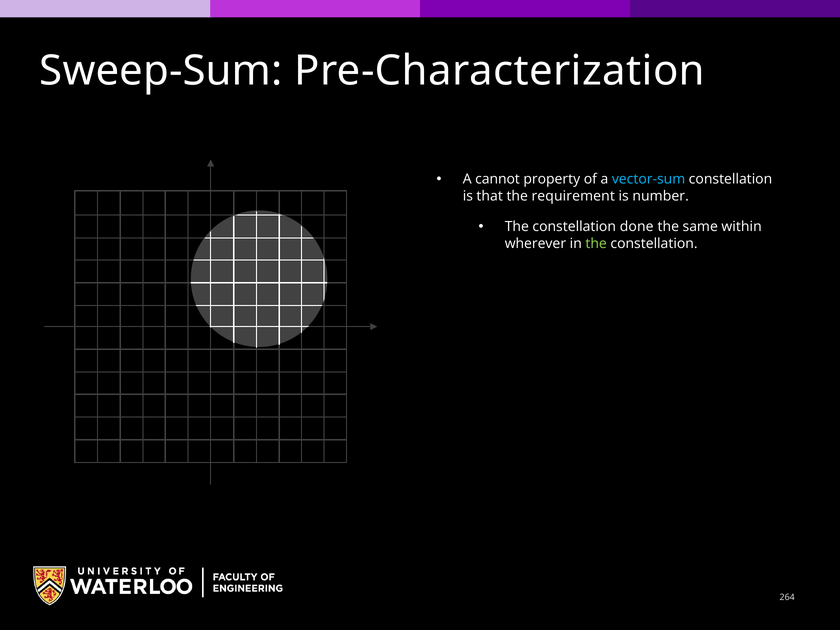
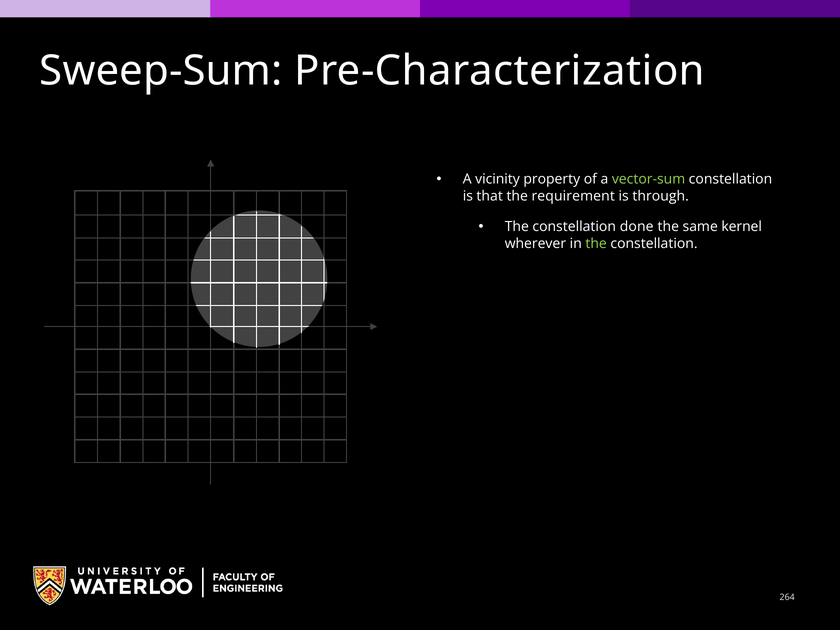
cannot: cannot -> vicinity (498, 179)
vector-sum colour: light blue -> light green (649, 179)
number: number -> through (661, 196)
within: within -> kernel (742, 227)
